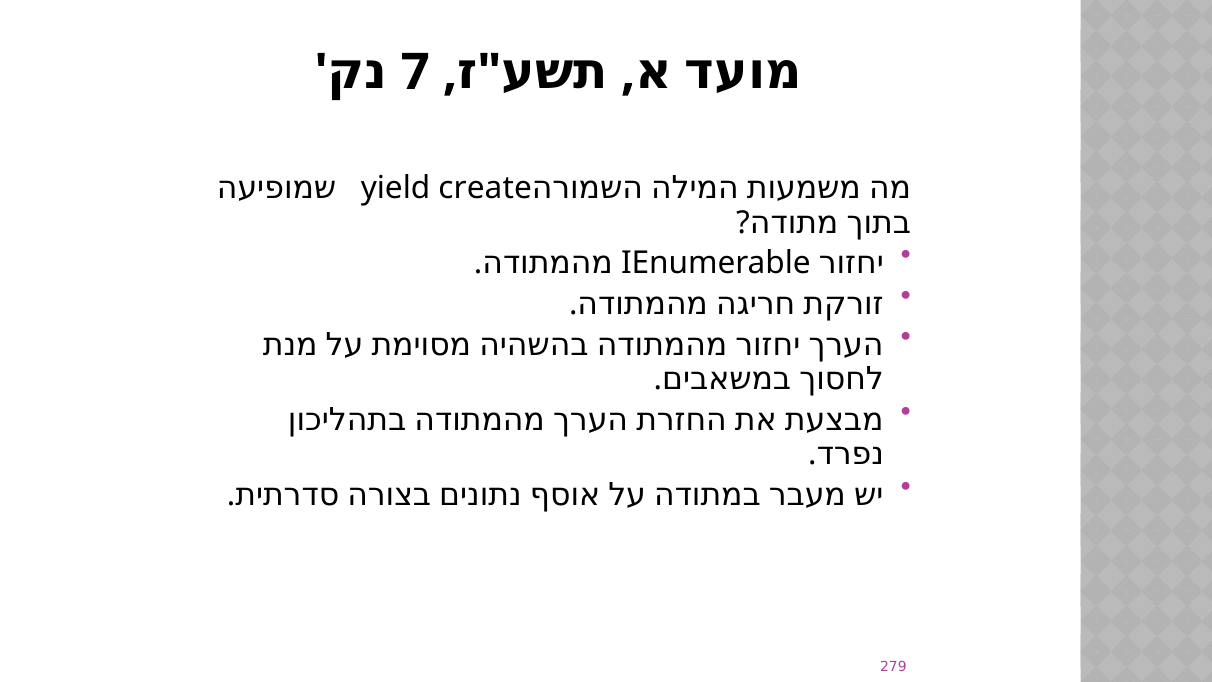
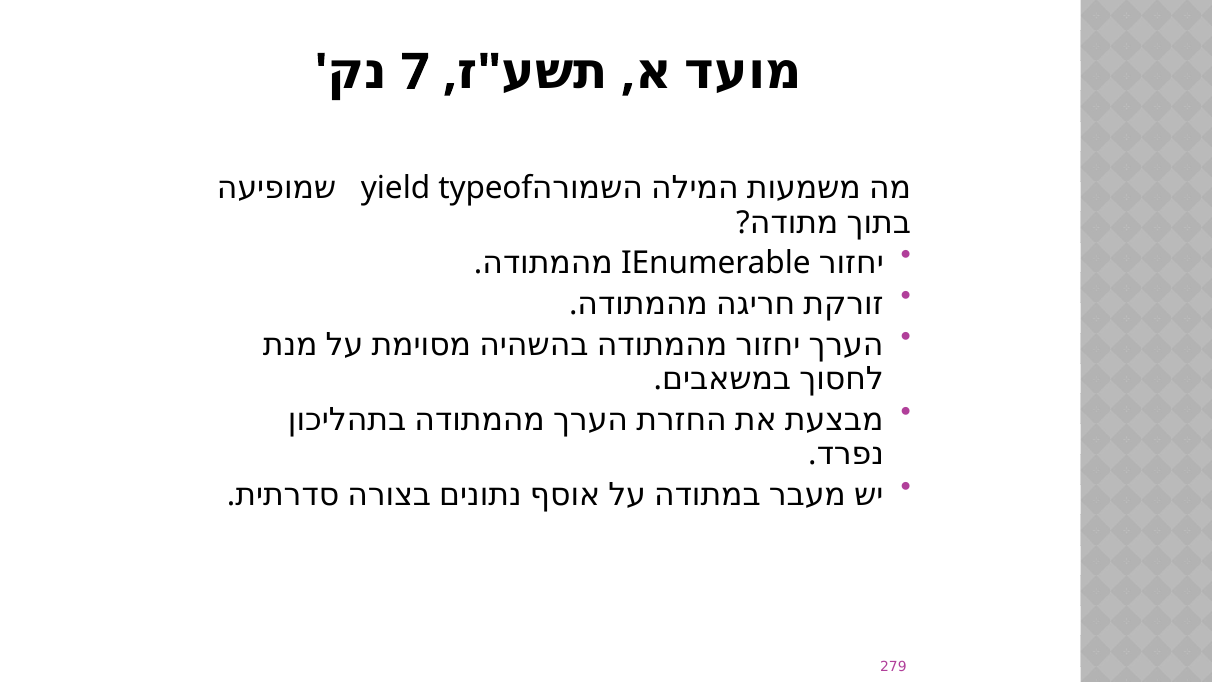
create: create -> typeof (485, 188)
